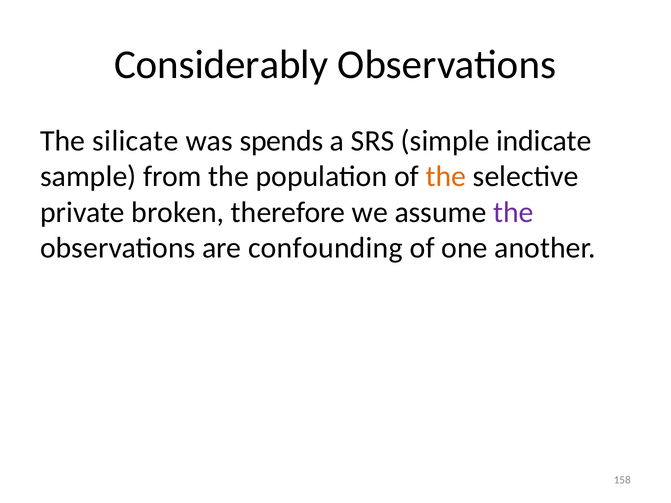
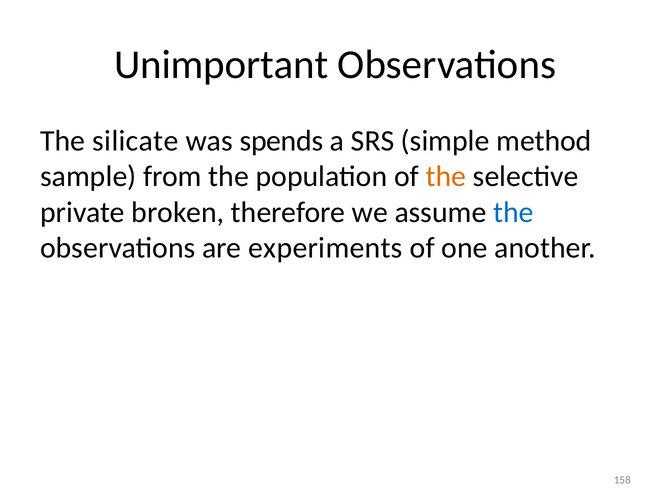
Considerably: Considerably -> Unimportant (221, 65)
indicate: indicate -> method (544, 141)
the colour: purple -> blue (514, 212)
confounding: confounding -> experiments (325, 248)
